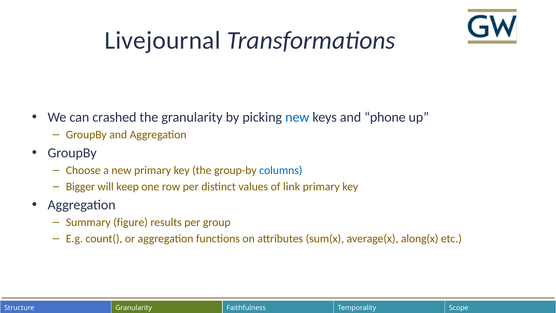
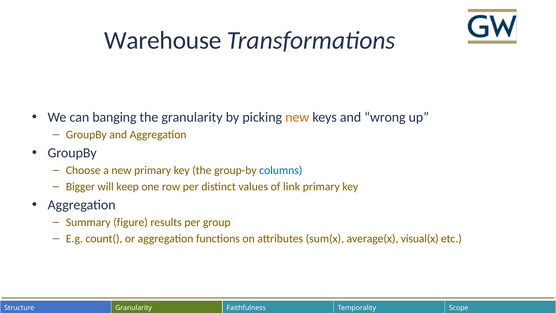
Livejournal: Livejournal -> Warehouse (163, 40)
crashed: crashed -> banging (114, 117)
new colour: blue -> orange (297, 117)
phone: phone -> wrong (385, 117)
along(x: along(x -> visual(x (420, 238)
